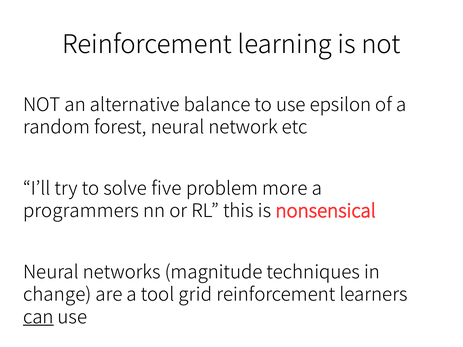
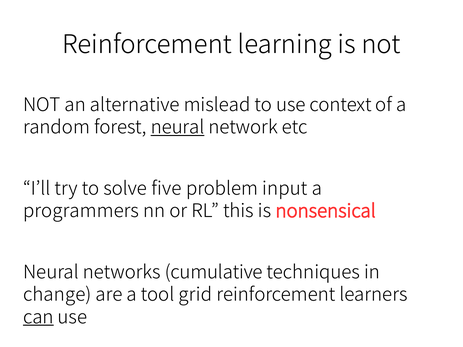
balance: balance -> mislead (217, 105)
epsilon: epsilon -> context (341, 105)
neural underline: none -> present (178, 128)
more: more -> input (285, 189)
magnitude: magnitude -> cumulative (214, 273)
